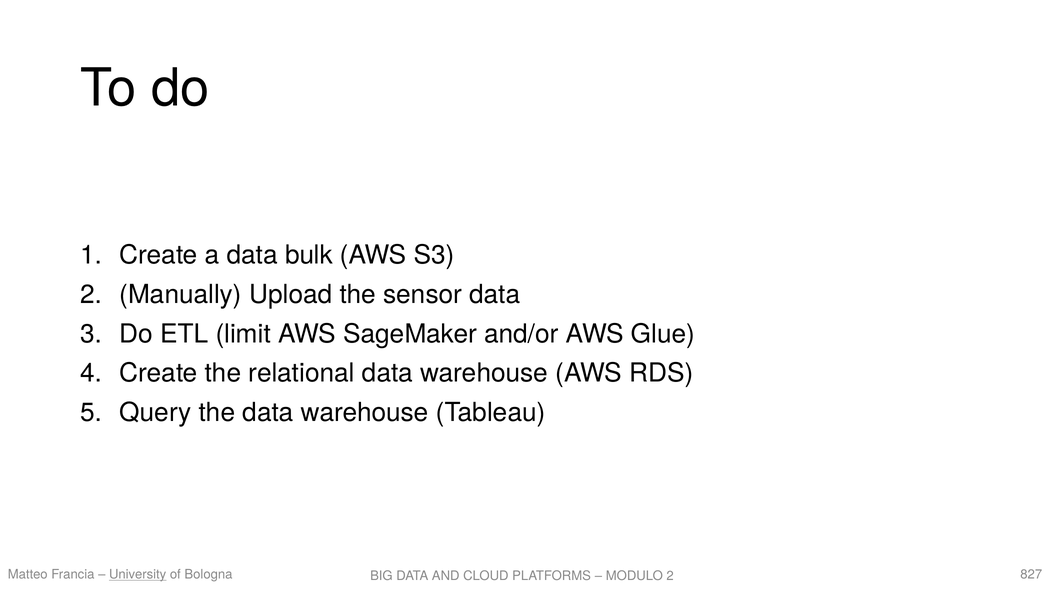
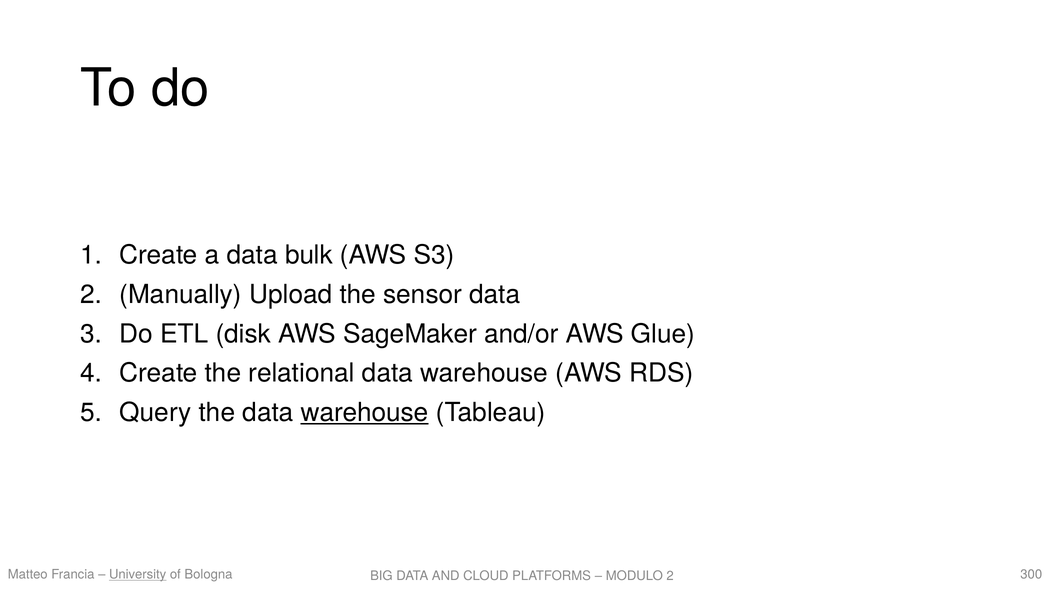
limit: limit -> disk (243, 334)
warehouse underline: none -> present (365, 412)
827: 827 -> 300 (1031, 574)
